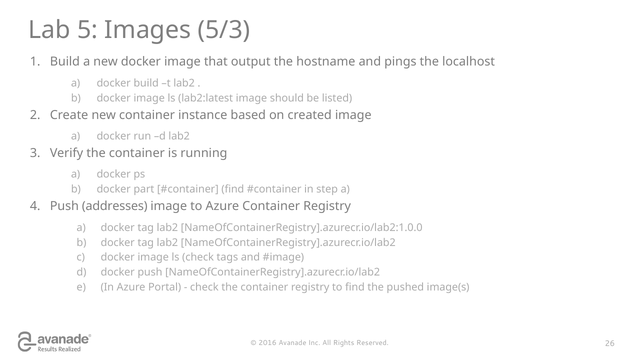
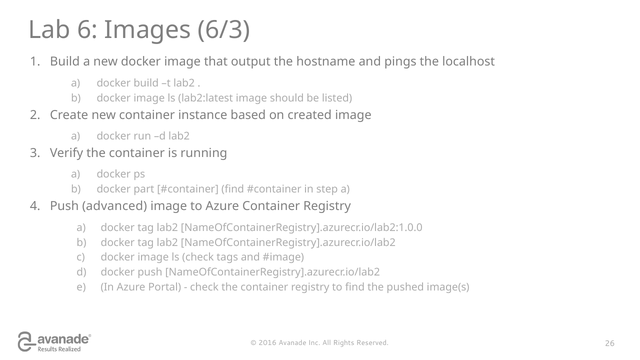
5: 5 -> 6 (88, 30)
5/3: 5/3 -> 6/3 (224, 30)
addresses: addresses -> advanced (115, 206)
